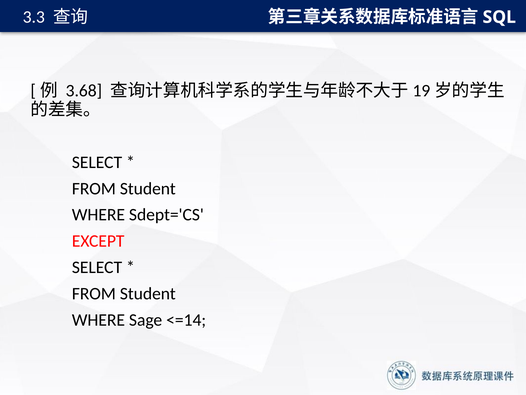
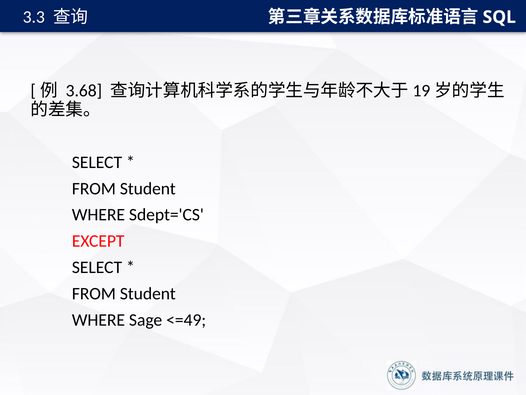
<=14: <=14 -> <=49 (186, 320)
